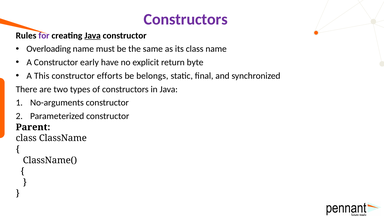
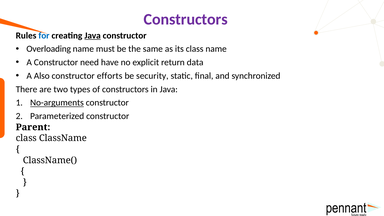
for colour: purple -> blue (44, 36)
early: early -> need (90, 62)
byte: byte -> data (195, 62)
This: This -> Also (42, 76)
belongs: belongs -> security (152, 76)
No-arguments underline: none -> present (57, 103)
